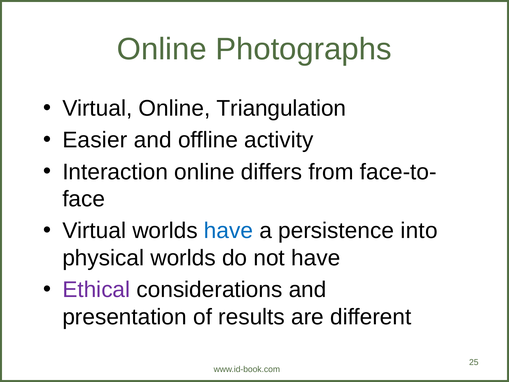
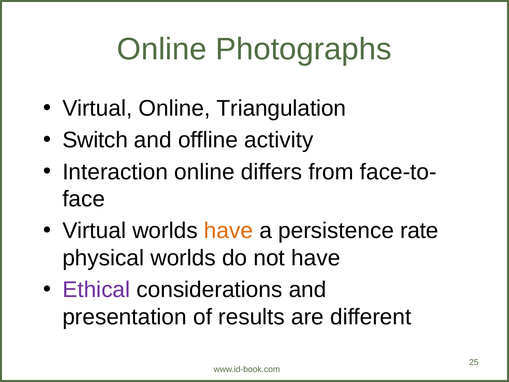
Easier: Easier -> Switch (95, 140)
have colour: blue -> orange (229, 231)
into: into -> rate (419, 231)
